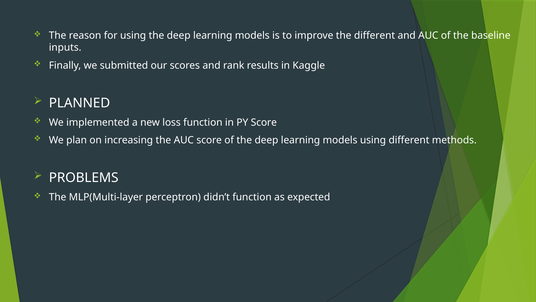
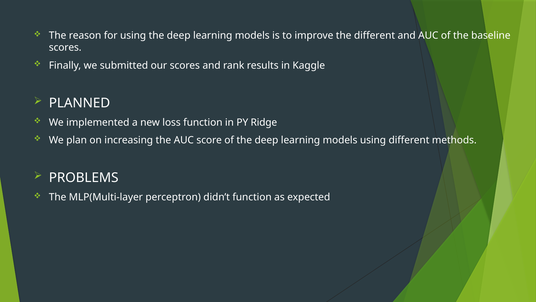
inputs: inputs -> scores (65, 48)
PY Score: Score -> Ridge (264, 122)
